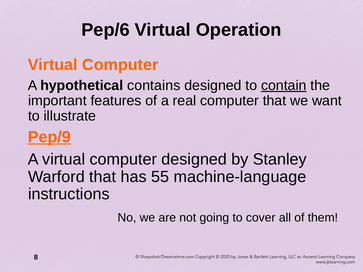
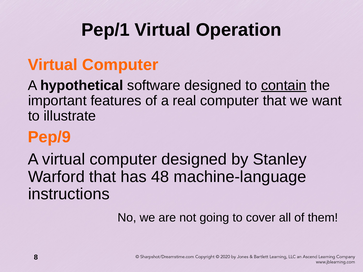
Pep/6: Pep/6 -> Pep/1 (106, 30)
contains: contains -> software (154, 85)
Pep/9 underline: present -> none (49, 137)
55: 55 -> 48 (160, 177)
